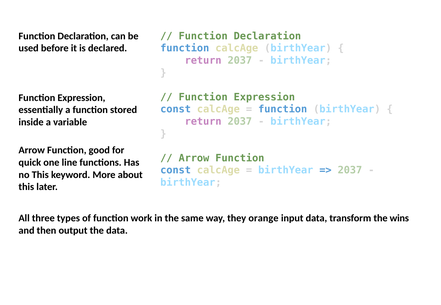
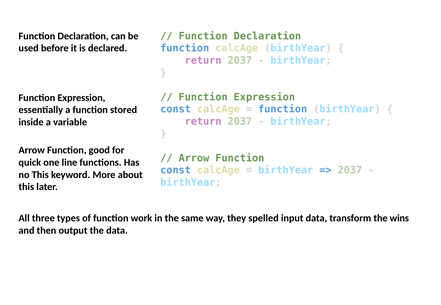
orange: orange -> spelled (264, 219)
